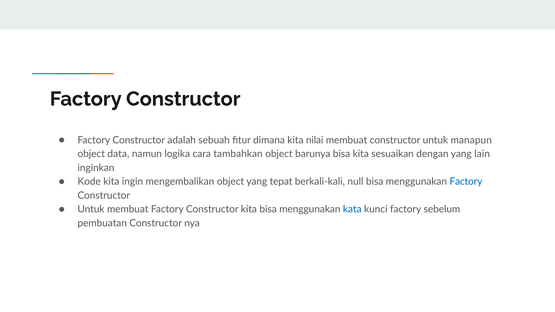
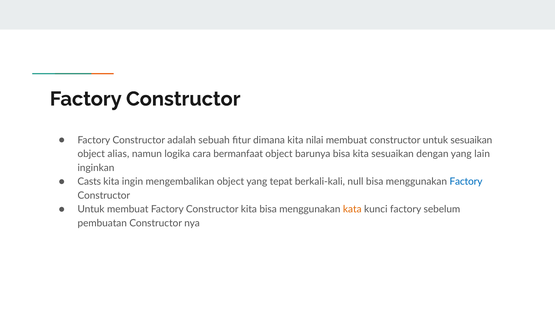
untuk manapun: manapun -> sesuaikan (471, 140)
data: data -> alias (118, 154)
tambahkan: tambahkan -> bermanfaat (238, 154)
Kode: Kode -> Casts (89, 182)
kata colour: blue -> orange (352, 209)
